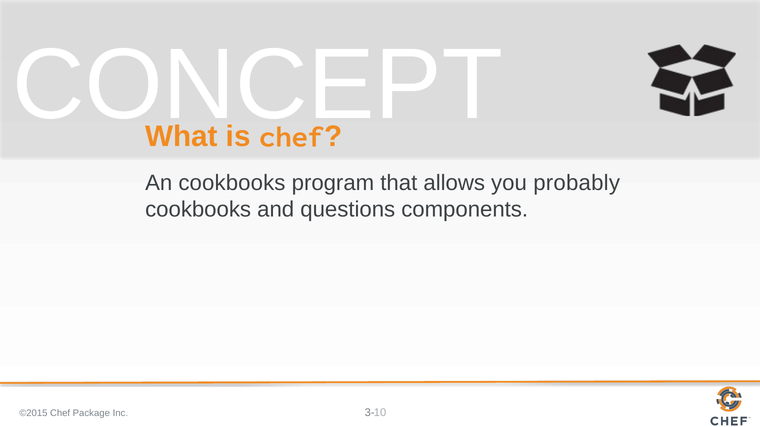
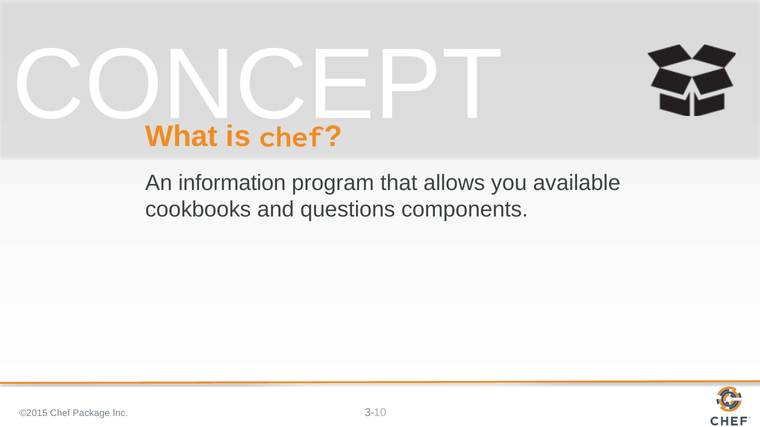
An cookbooks: cookbooks -> information (232, 183)
probably: probably -> available (577, 183)
